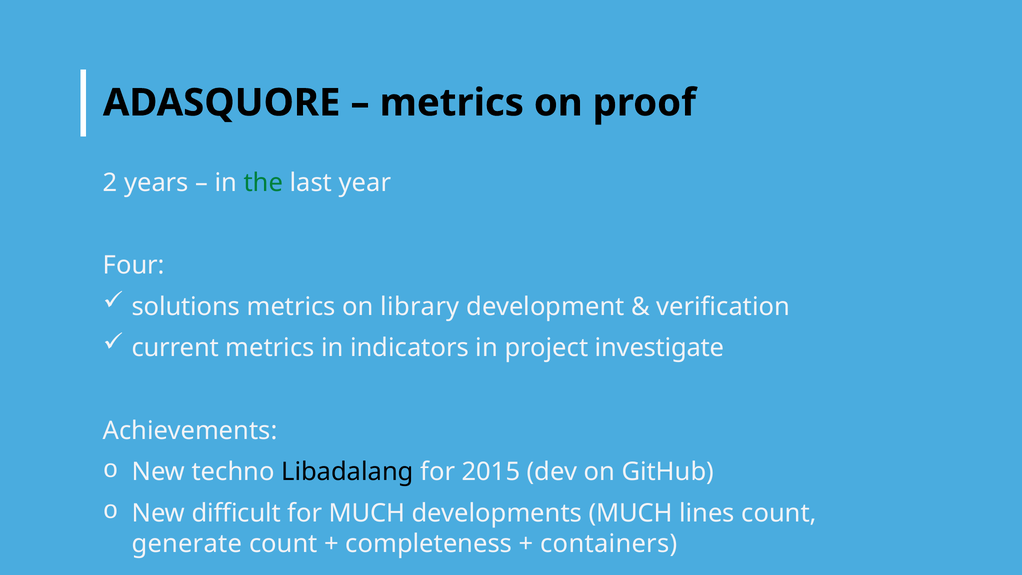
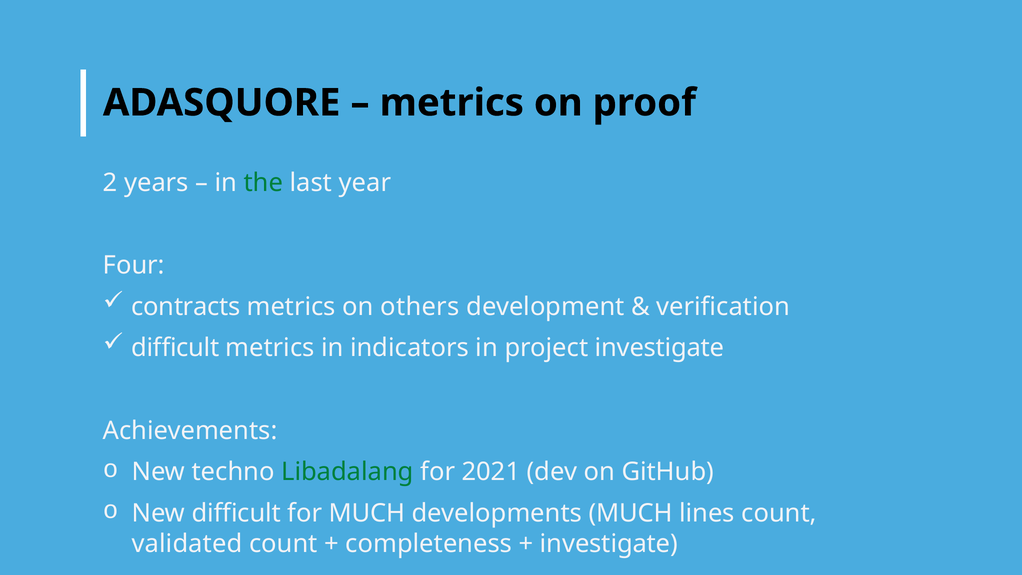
solutions: solutions -> contracts (186, 307)
library: library -> others (420, 307)
current: current -> difficult (175, 348)
Libadalang colour: black -> green (347, 472)
2015: 2015 -> 2021 (491, 472)
generate: generate -> validated (187, 544)
containers: containers -> investigate (609, 544)
